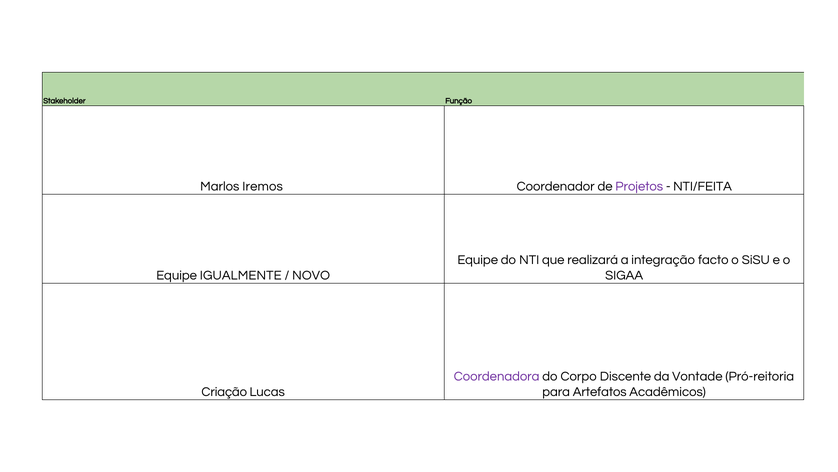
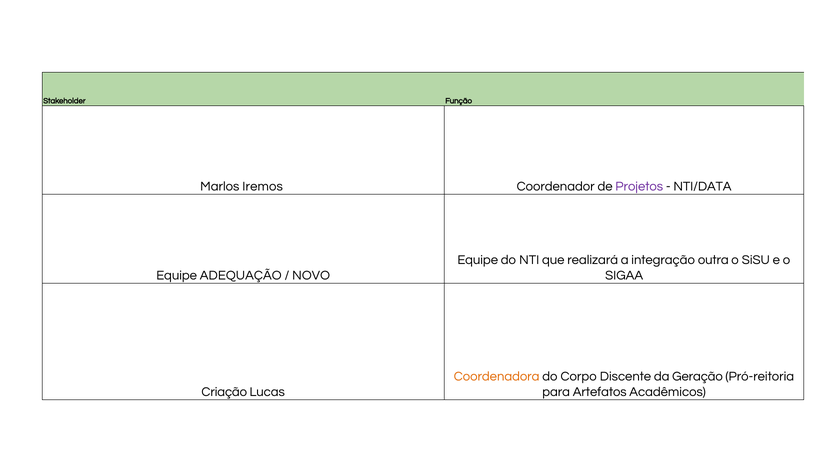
NTI/FEITA: NTI/FEITA -> NTI/DATA (702, 186)
facto: facto -> outra (713, 260)
IGUALMENTE: IGUALMENTE -> ADEQUAÇÃO (241, 275)
Coordenadora colour: purple -> orange (497, 376)
Vontade: Vontade -> Geração (698, 376)
